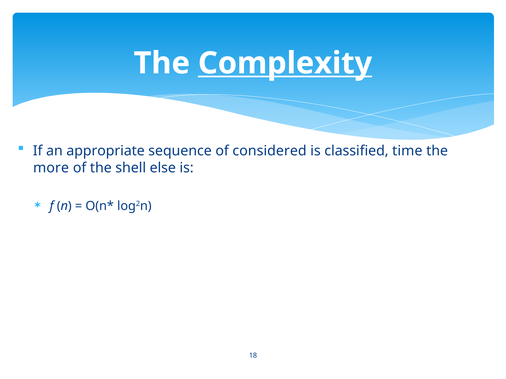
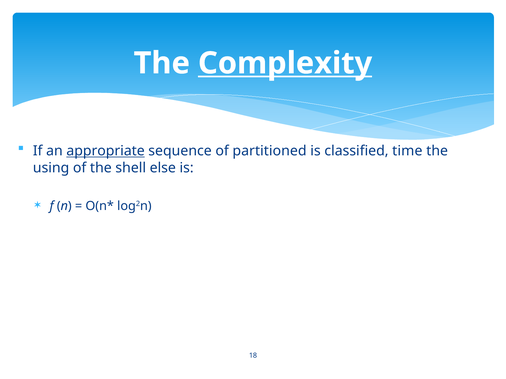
appropriate underline: none -> present (106, 151)
considered: considered -> partitioned (270, 151)
more: more -> using (51, 168)
